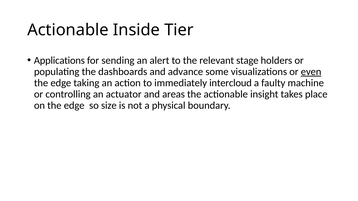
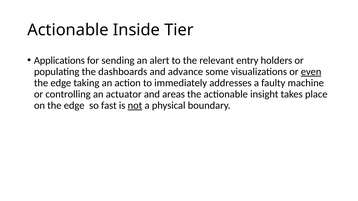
stage: stage -> entry (247, 61)
intercloud: intercloud -> addresses (230, 83)
size: size -> fast (109, 106)
not underline: none -> present (135, 106)
